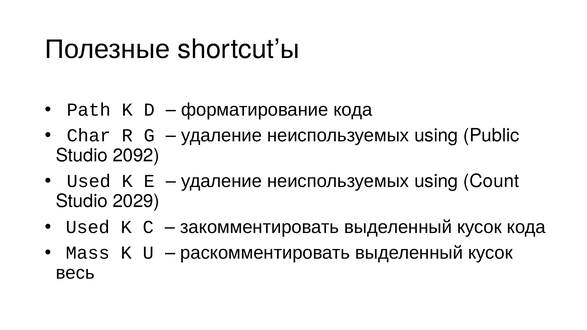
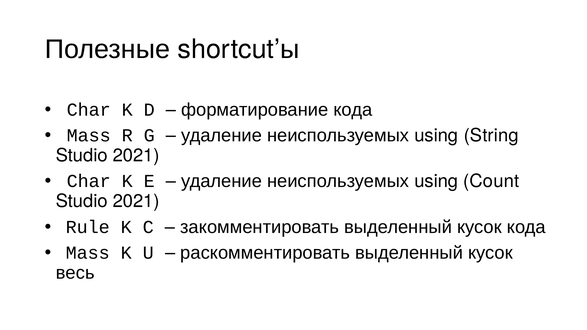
Path: Path -> Char (89, 110)
Char: Char -> Mass (89, 136)
Public: Public -> String (491, 136)
2092: 2092 -> 2021 (136, 155)
Used: Used -> Char (89, 181)
2029: 2029 -> 2021 (136, 201)
Used: Used -> Rule (88, 227)
